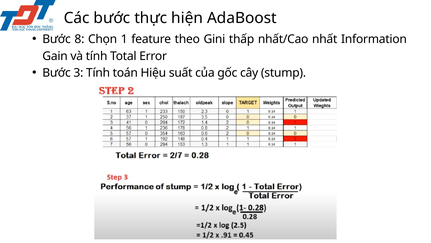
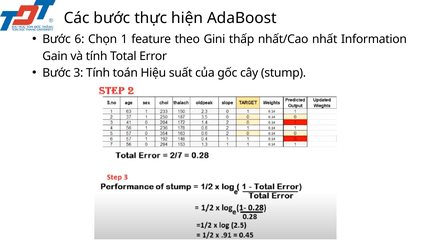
8: 8 -> 6 (79, 39)
